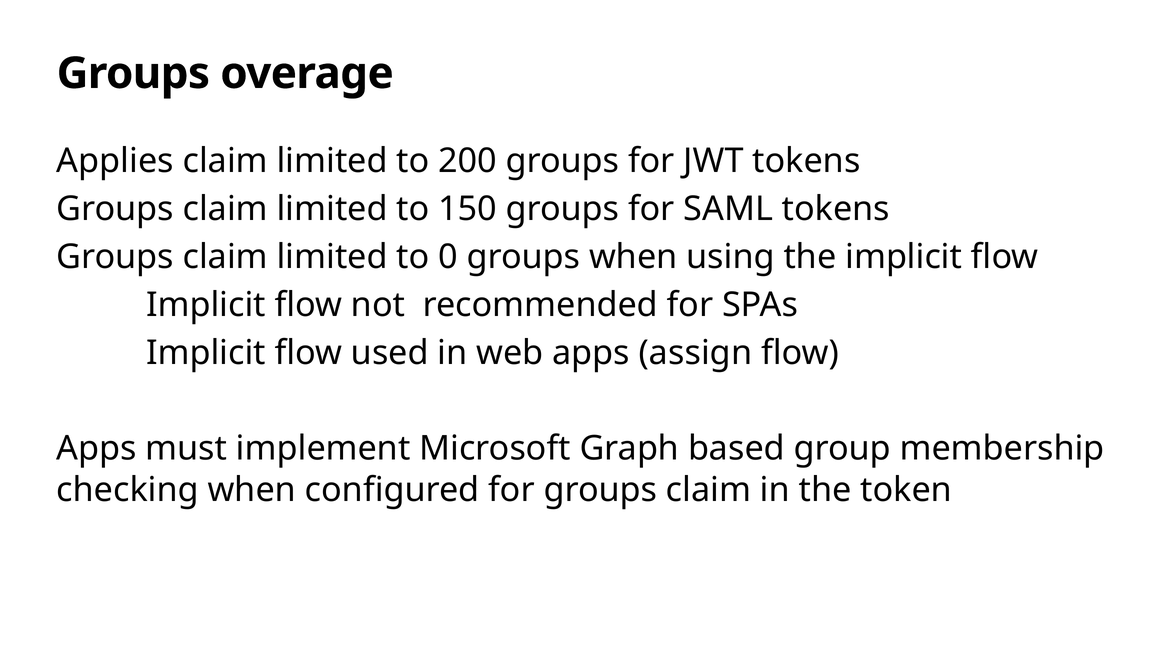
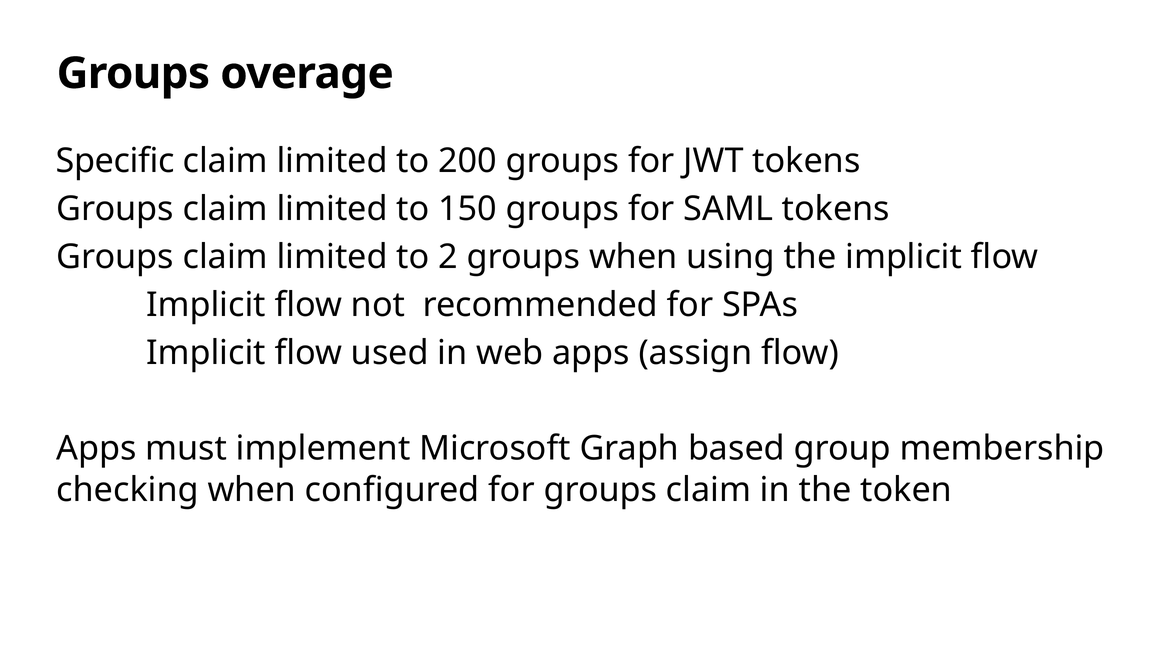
Applies: Applies -> Specific (115, 161)
0: 0 -> 2 (448, 257)
